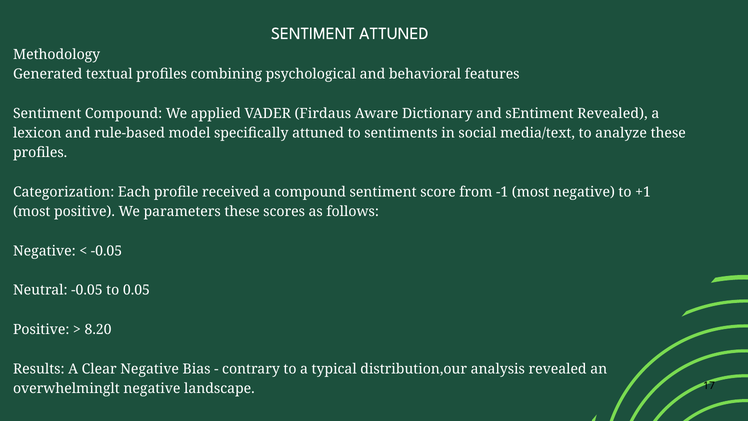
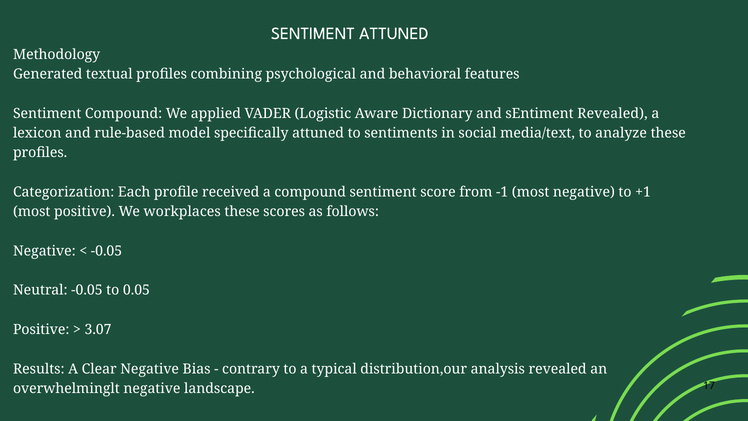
Firdaus: Firdaus -> Logistic (323, 114)
parameters: parameters -> workplaces (182, 212)
8.20: 8.20 -> 3.07 (98, 329)
